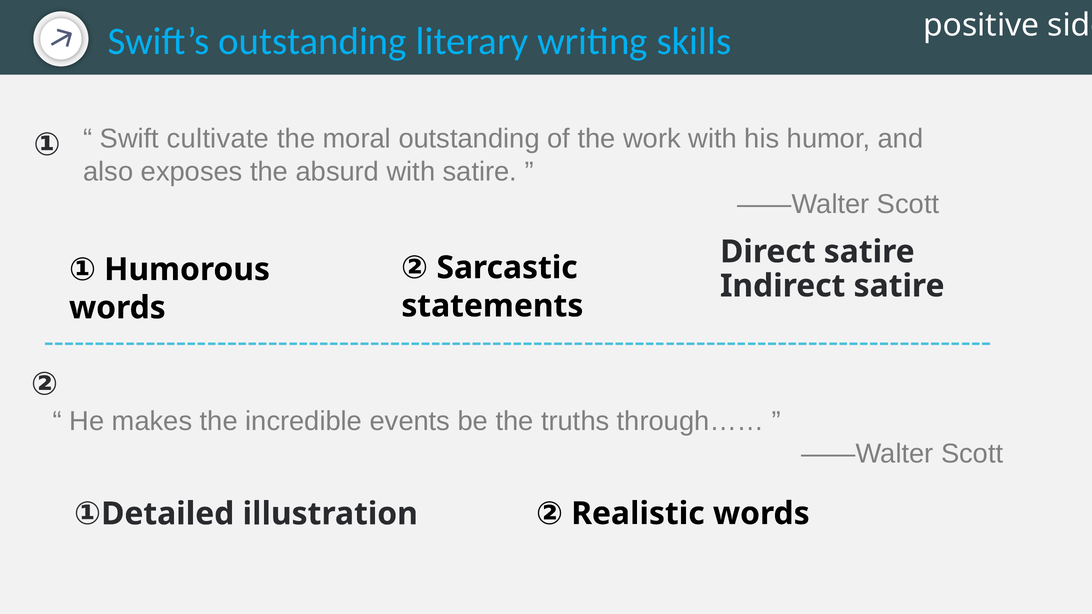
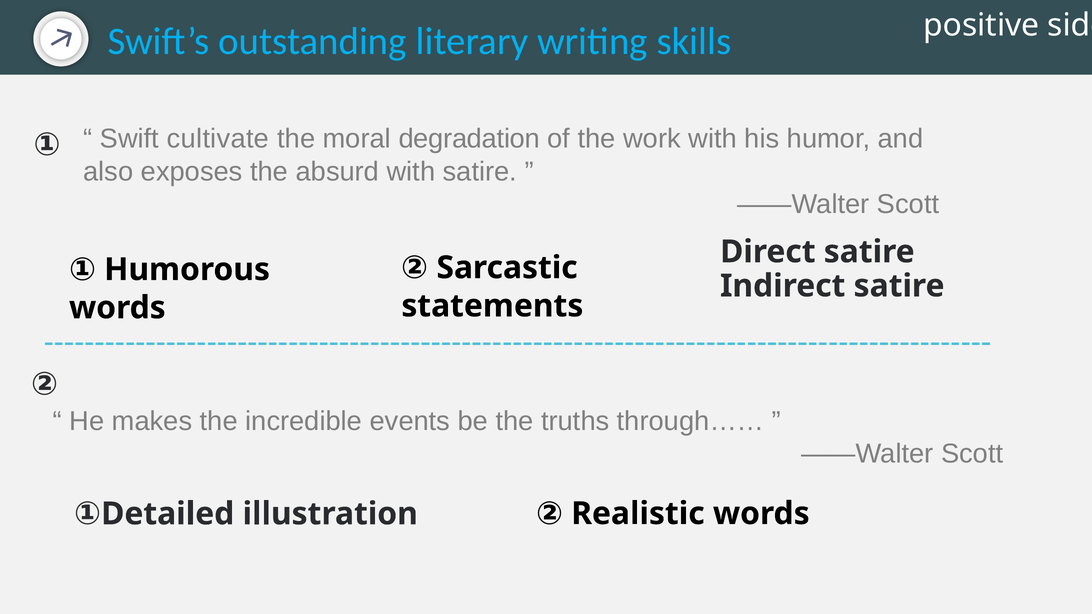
moral outstanding: outstanding -> degradation (469, 139)
